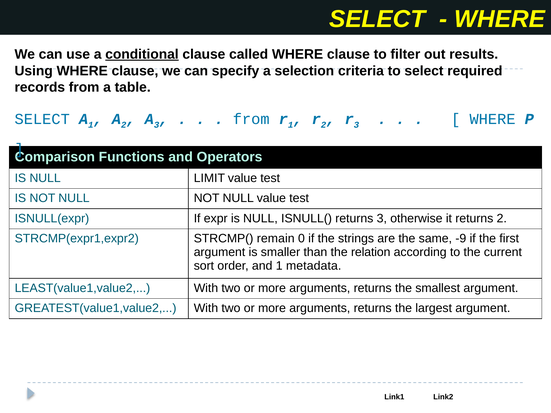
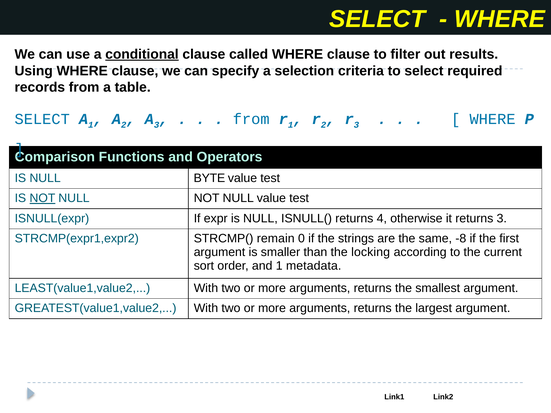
LIMIT: LIMIT -> BYTE (209, 178)
NOT underline: none -> present (42, 198)
returns 3: 3 -> 4 (382, 219)
returns 2: 2 -> 3 (502, 219)
-9: -9 -> -8 (461, 239)
relation: relation -> locking (371, 252)
